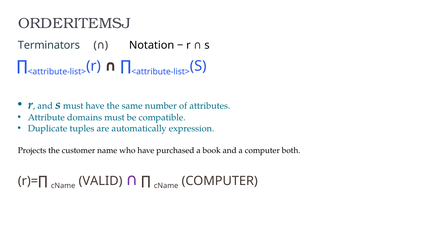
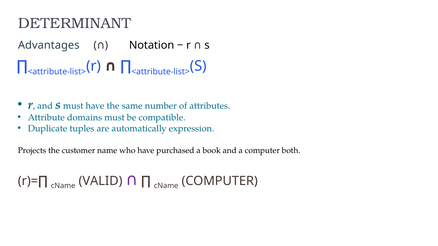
ORDERITEMSJ: ORDERITEMSJ -> DETERMINANT (74, 23)
Terminators: Terminators -> Advantages (49, 45)
